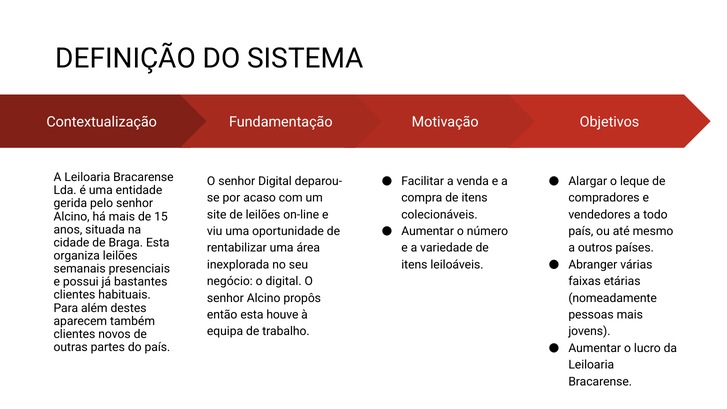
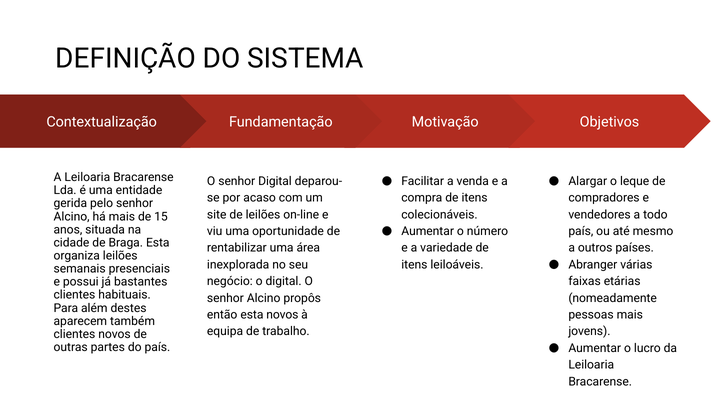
esta houve: houve -> novos (282, 315)
